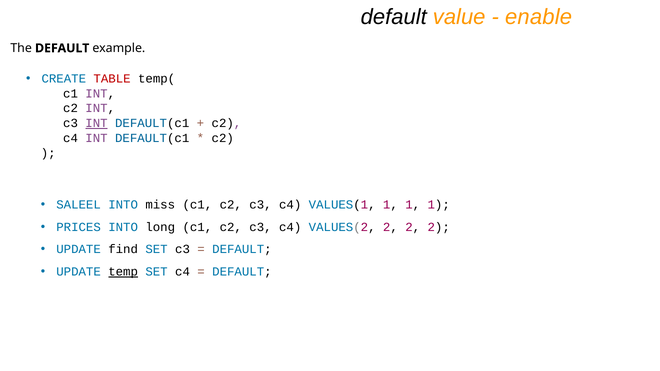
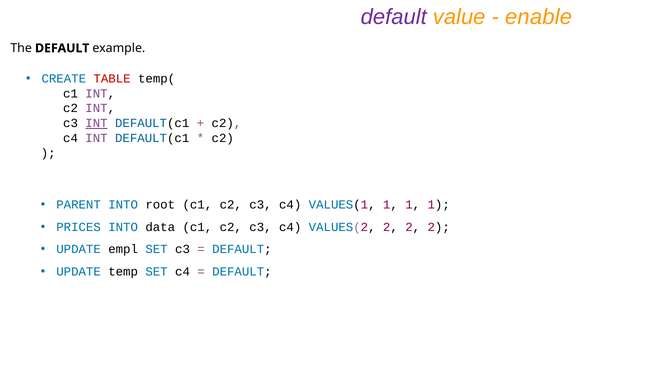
default colour: black -> purple (394, 17)
SALEEL: SALEEL -> PARENT (79, 205)
miss: miss -> root (160, 205)
long: long -> data (160, 227)
find: find -> empl (123, 250)
temp underline: present -> none (123, 272)
